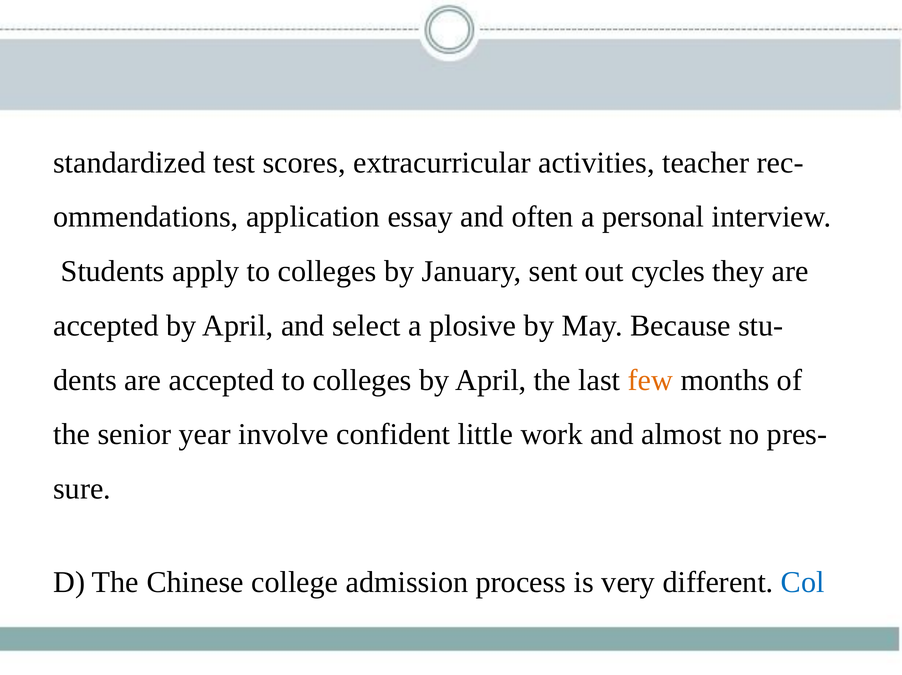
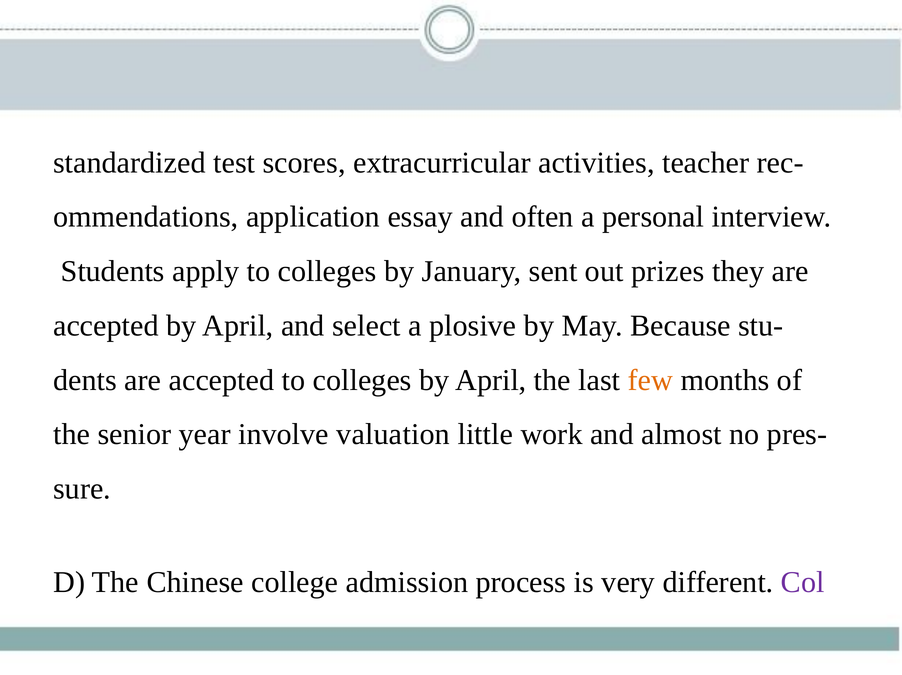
cycles: cycles -> prizes (668, 271)
confident: confident -> valuation (393, 434)
Col colour: blue -> purple (803, 582)
